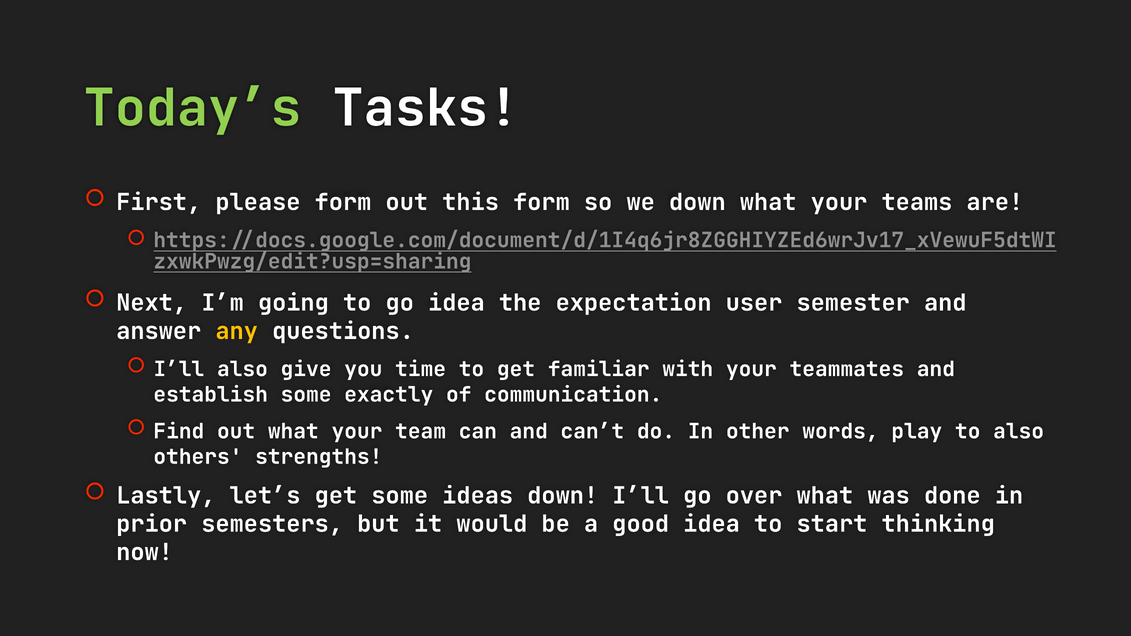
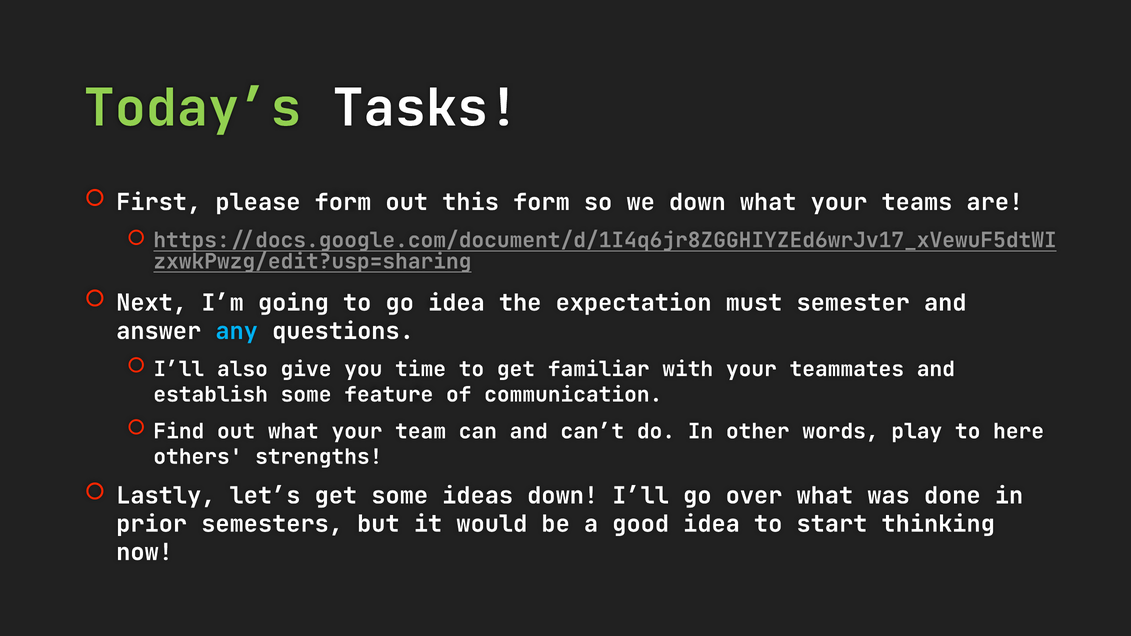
user: user -> must (754, 303)
any colour: yellow -> light blue (237, 331)
exactly: exactly -> feature (389, 395)
to also: also -> here (1019, 431)
